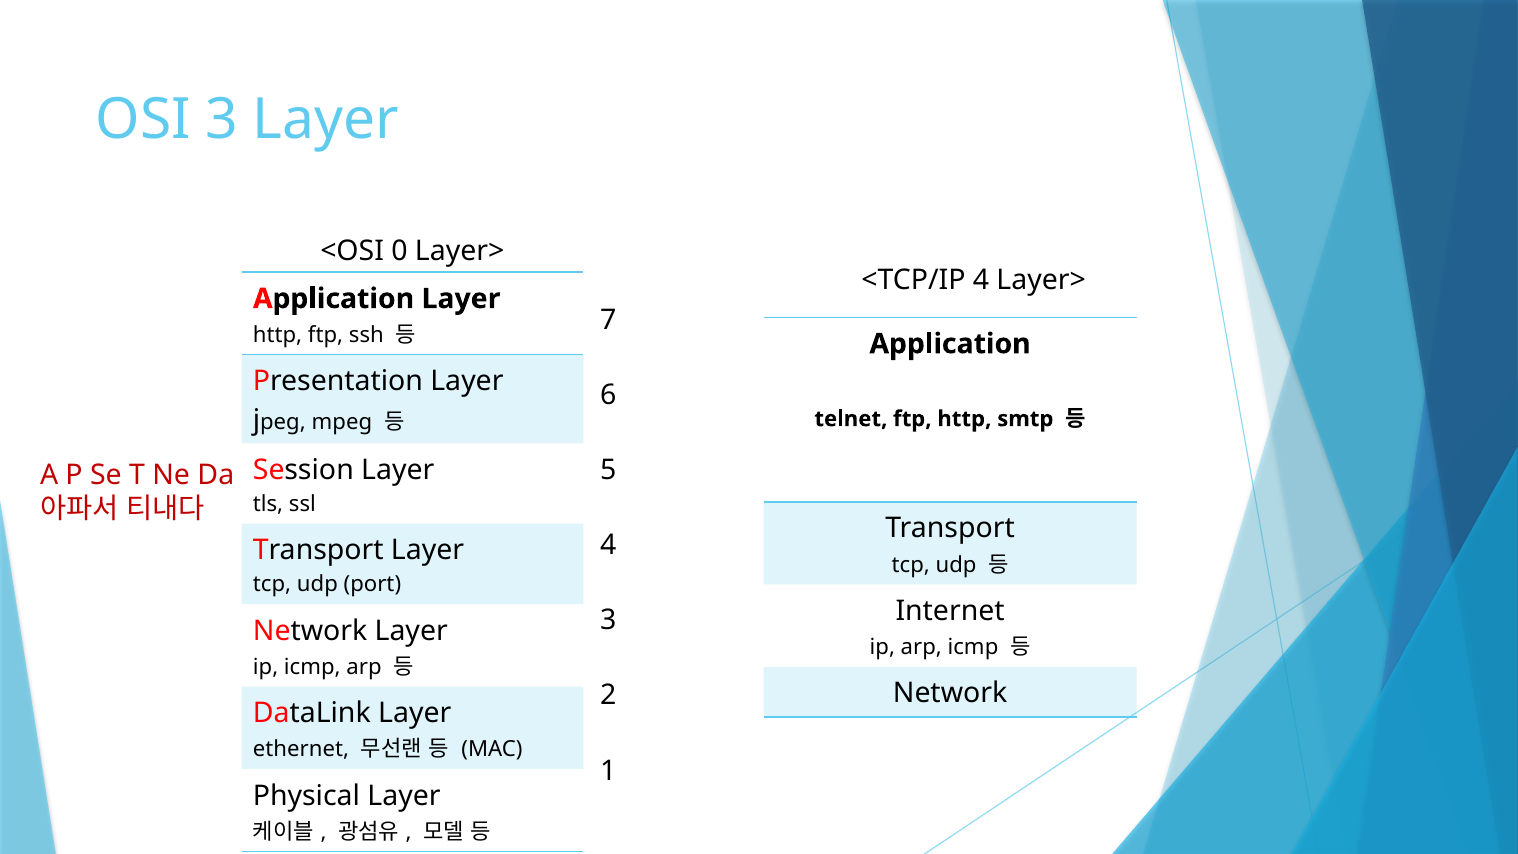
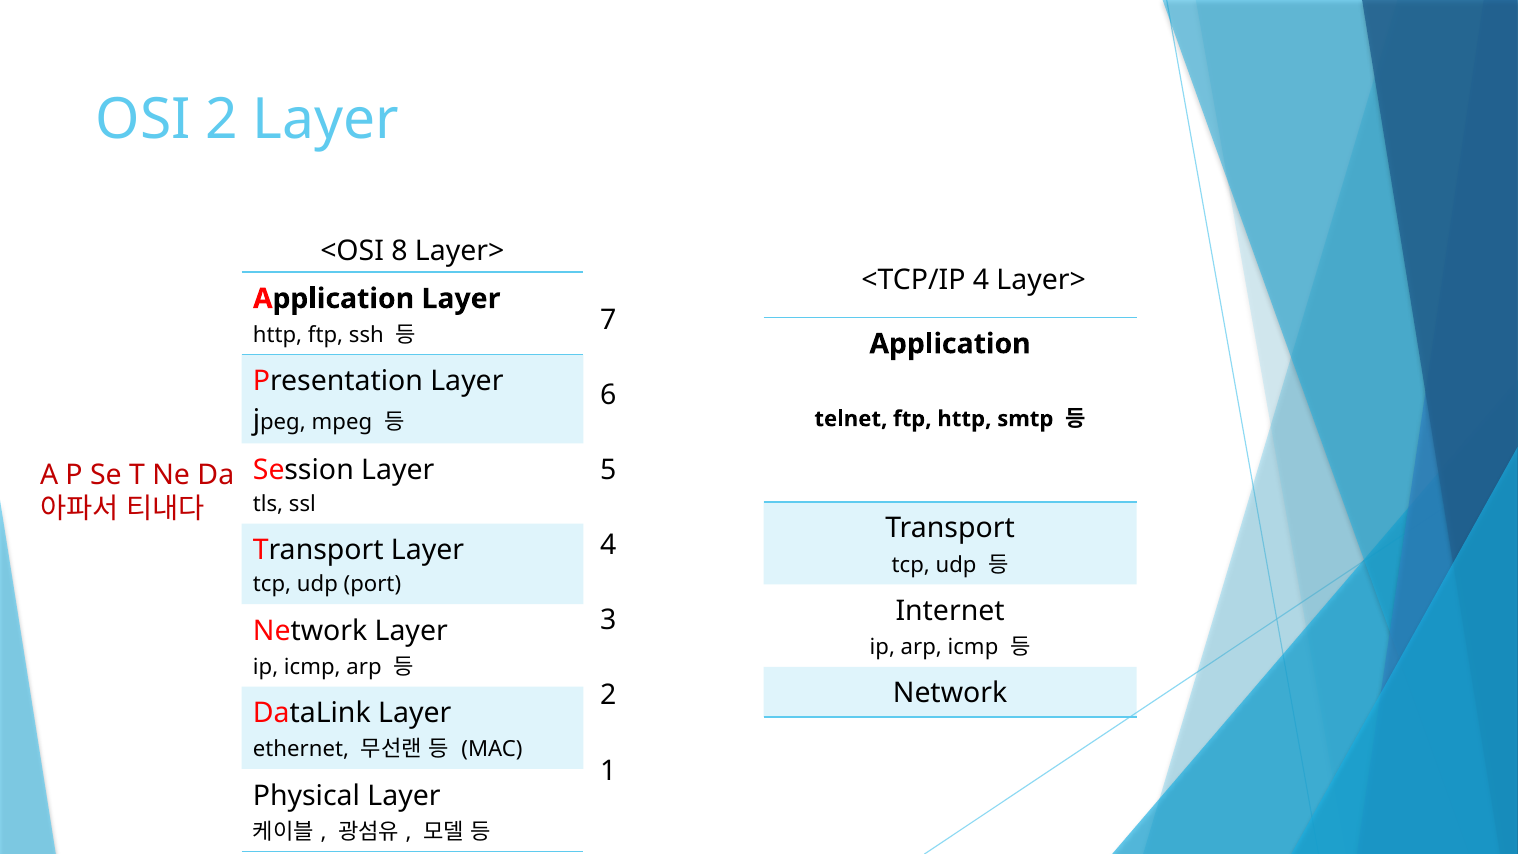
OSI 3: 3 -> 2 (222, 120)
0: 0 -> 8 (400, 251)
